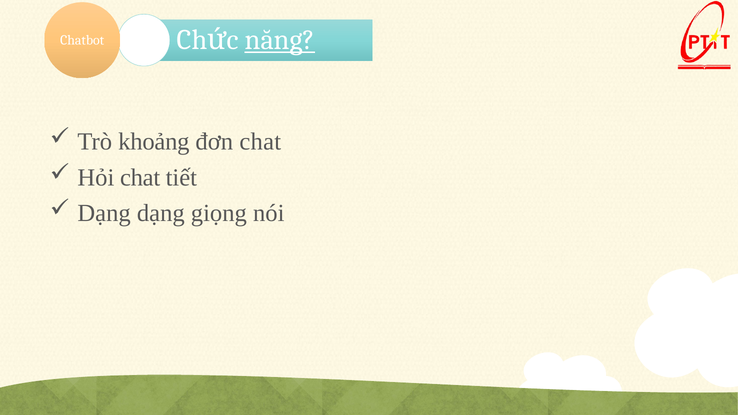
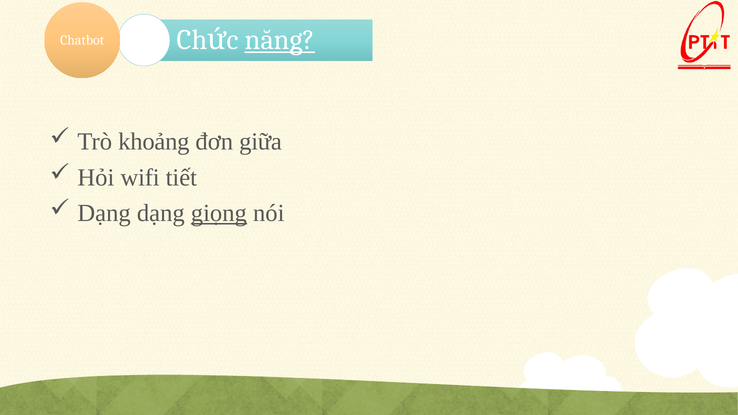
đơn chat: chat -> giữa (261, 142)
Hỏi chat: chat -> wifi (140, 178)
giọng underline: none -> present (219, 213)
